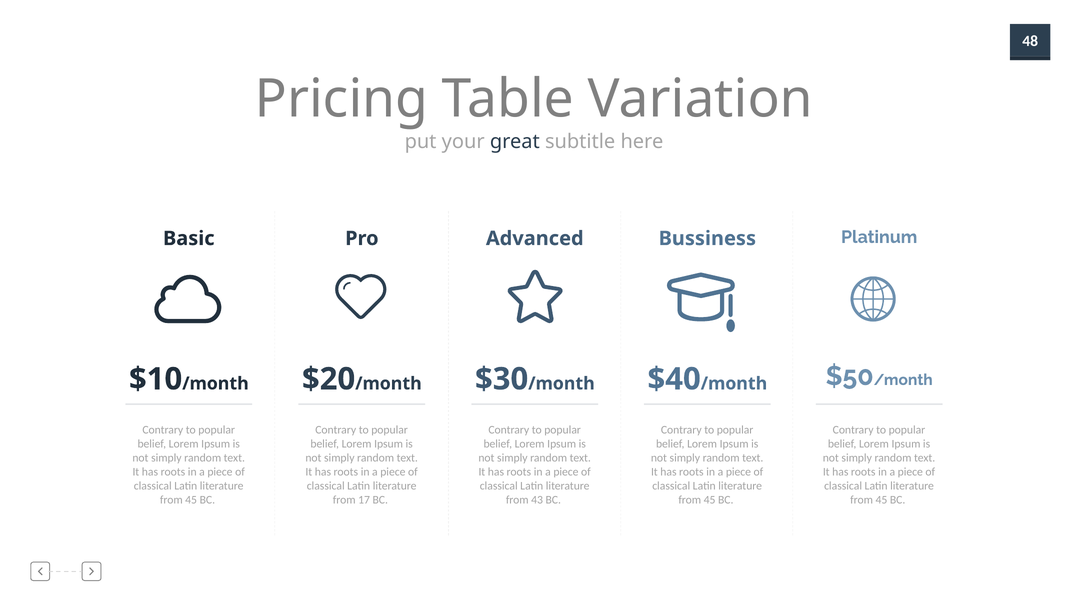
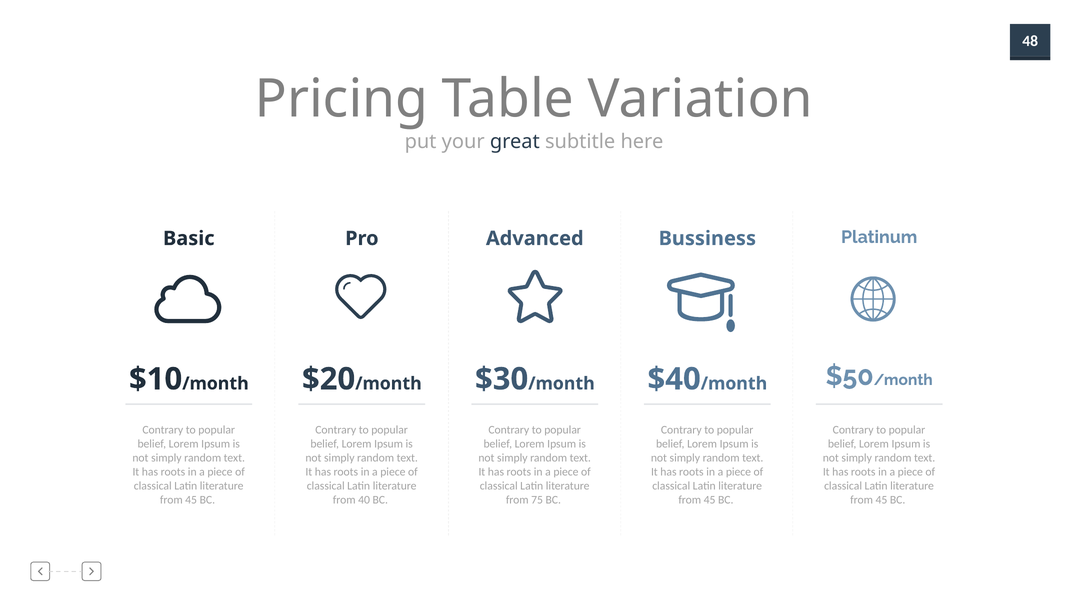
17: 17 -> 40 (364, 500)
43: 43 -> 75 (537, 500)
